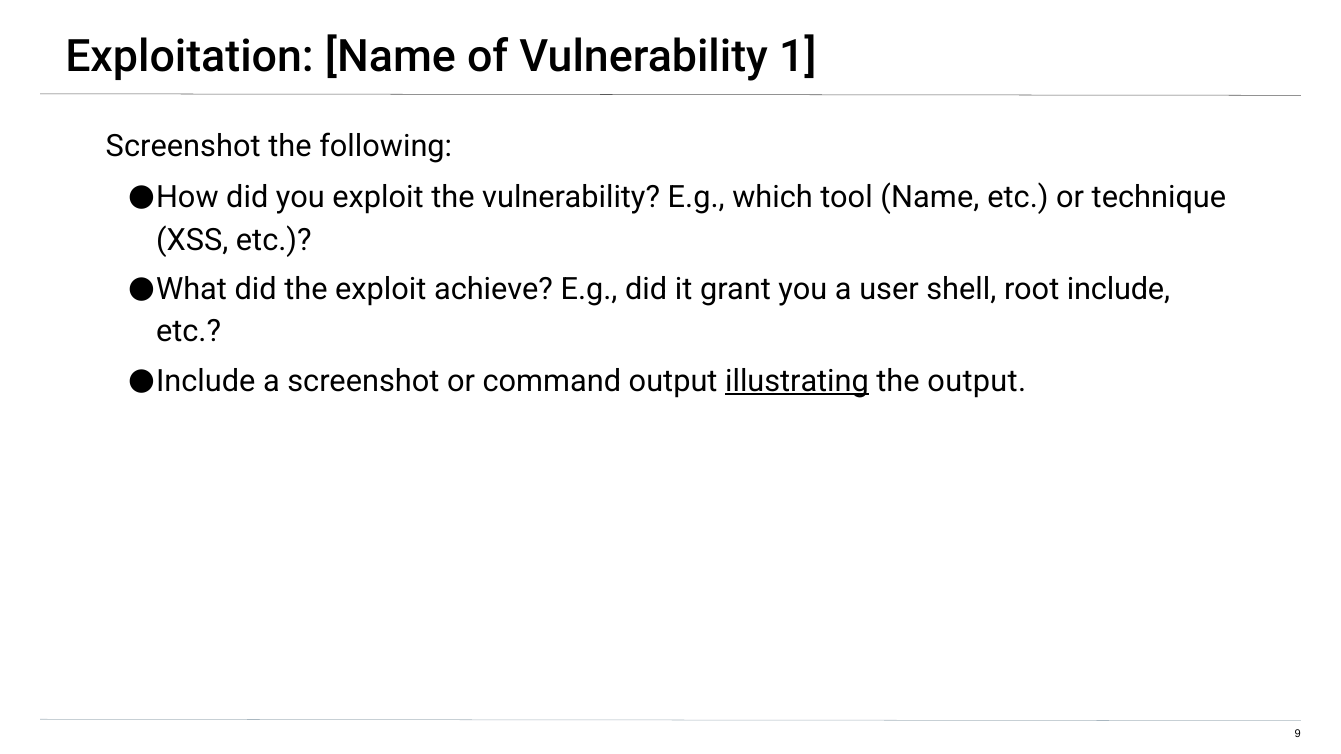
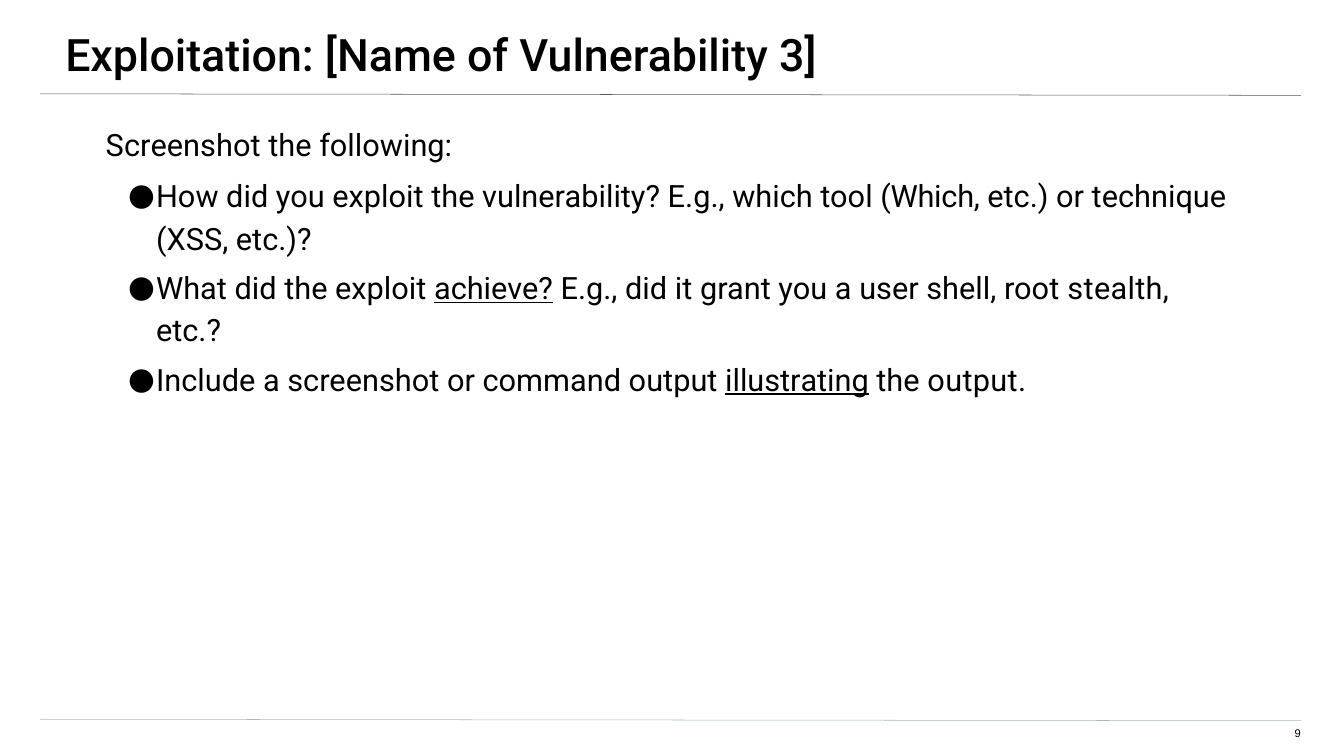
1: 1 -> 3 (798, 57)
tool Name: Name -> Which (930, 198)
achieve underline: none -> present (494, 289)
root include: include -> stealth (1118, 289)
